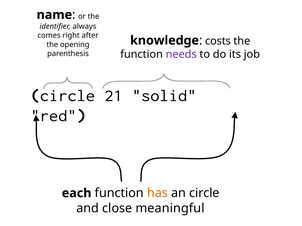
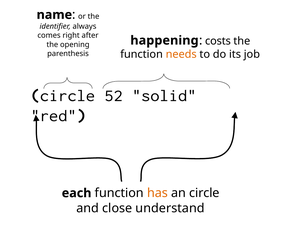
knowledge: knowledge -> happening (164, 41)
needs colour: purple -> orange (181, 54)
21: 21 -> 52 (113, 96)
meaningful: meaningful -> understand (170, 209)
